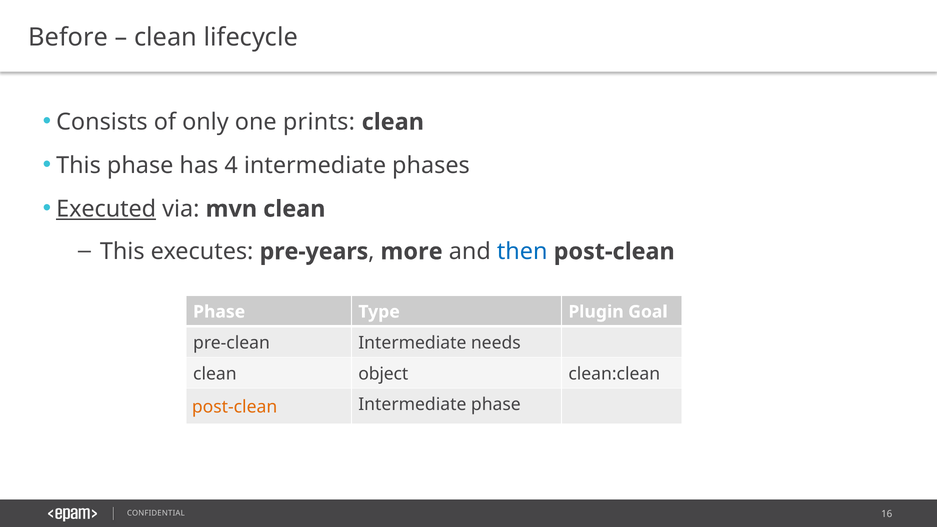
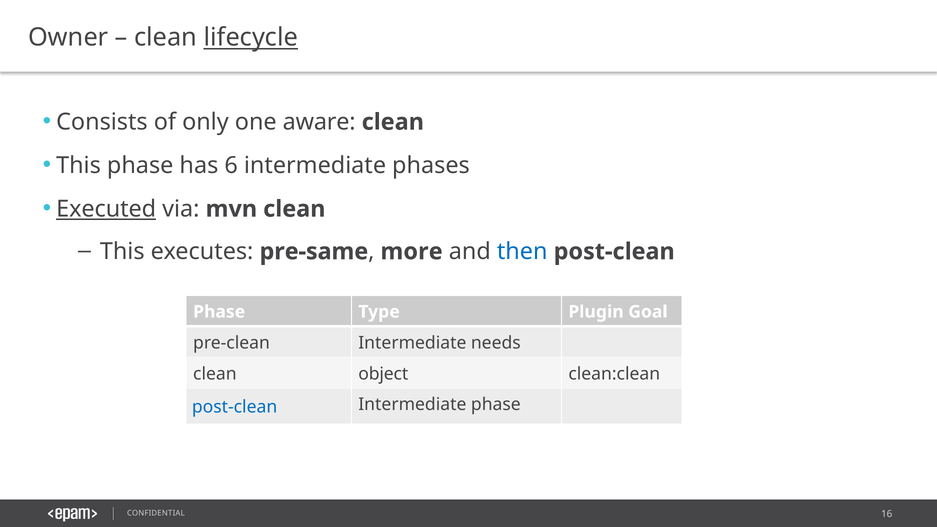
Before: Before -> Owner (68, 38)
lifecycle underline: none -> present (251, 38)
prints: prints -> aware (319, 122)
4: 4 -> 6 (231, 166)
pre-years: pre-years -> pre-same (314, 252)
post-clean colour: orange -> blue (235, 407)
